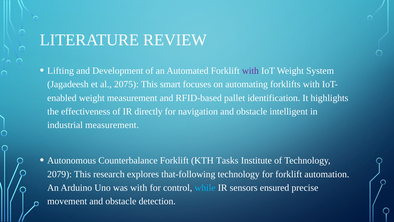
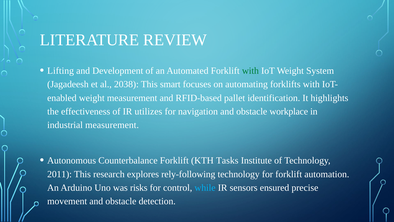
with colour: purple -> green (250, 71)
2075: 2075 -> 2038 (126, 84)
directly: directly -> utilizes (148, 111)
intelligent: intelligent -> workplace (289, 111)
2079: 2079 -> 2011 (60, 174)
that-following: that-following -> rely-following (188, 174)
was with: with -> risks (139, 187)
